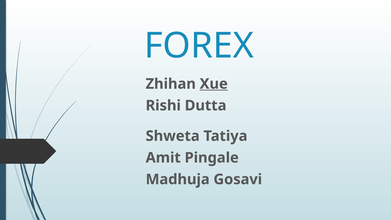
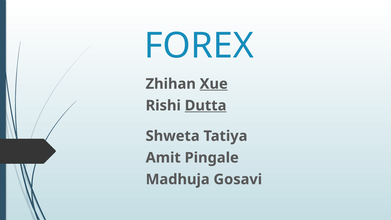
Dutta underline: none -> present (206, 106)
